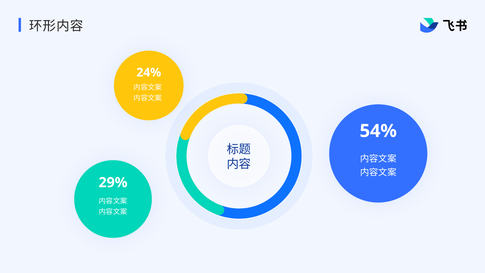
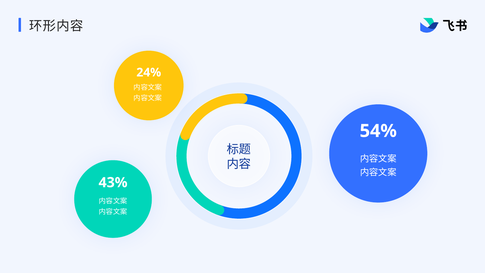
29%: 29% -> 43% (113, 182)
